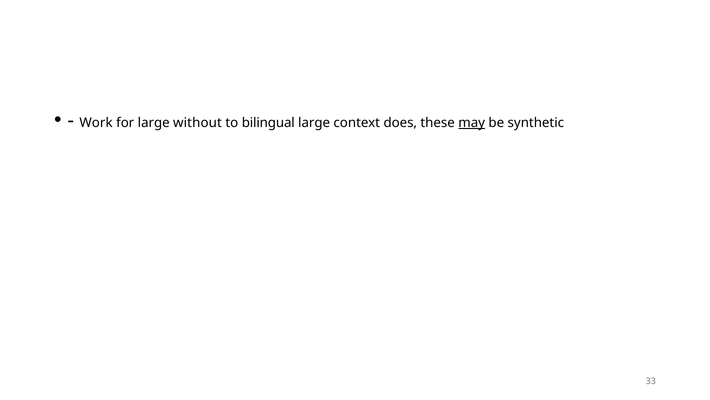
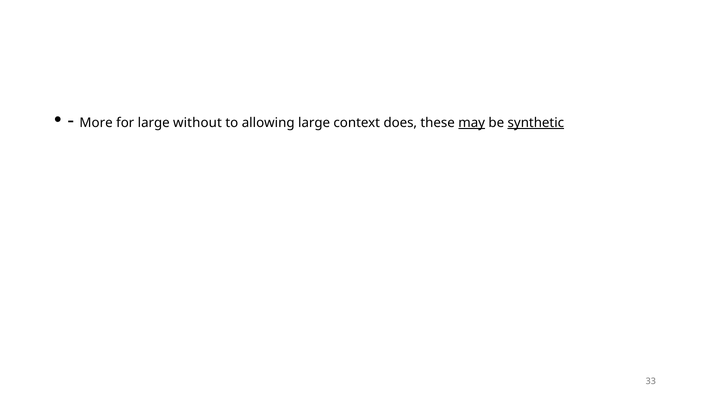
Work: Work -> More (96, 122)
bilingual: bilingual -> allowing (268, 122)
synthetic underline: none -> present (536, 122)
